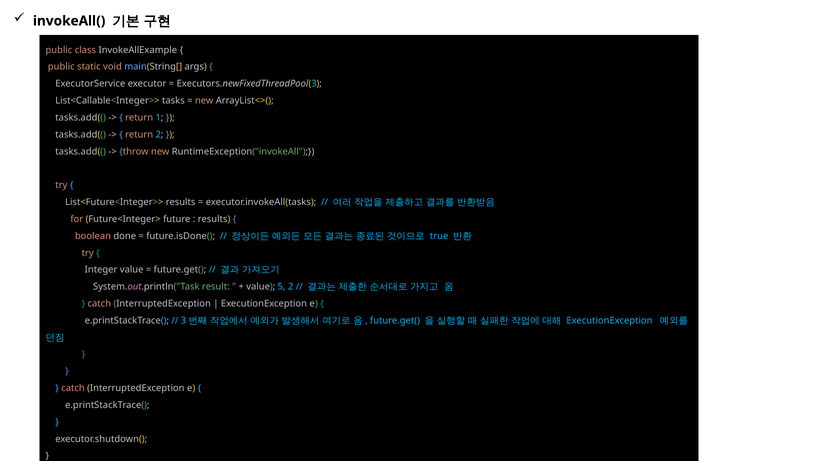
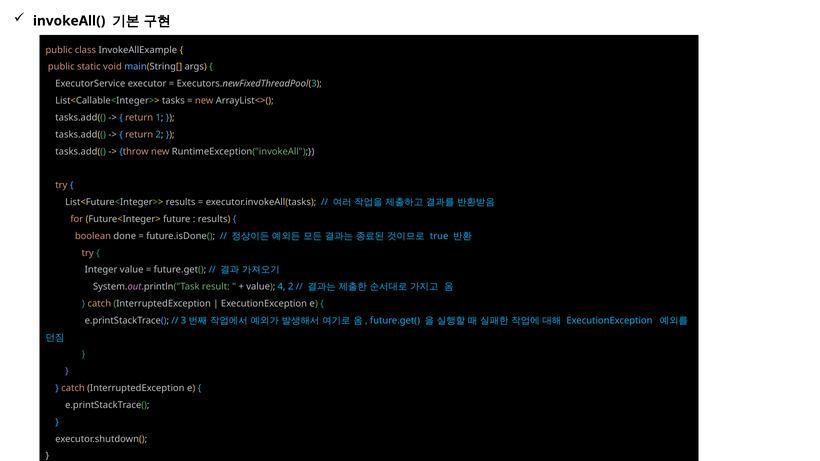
5: 5 -> 4 (282, 287)
